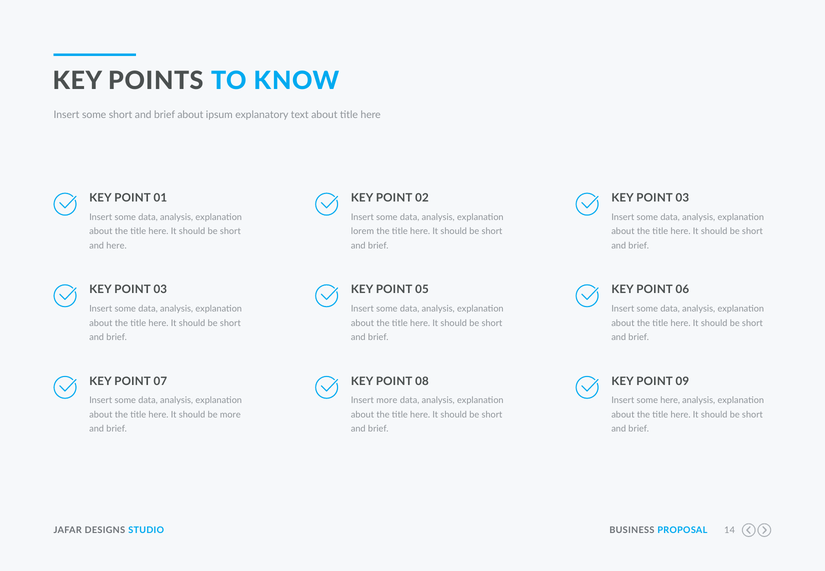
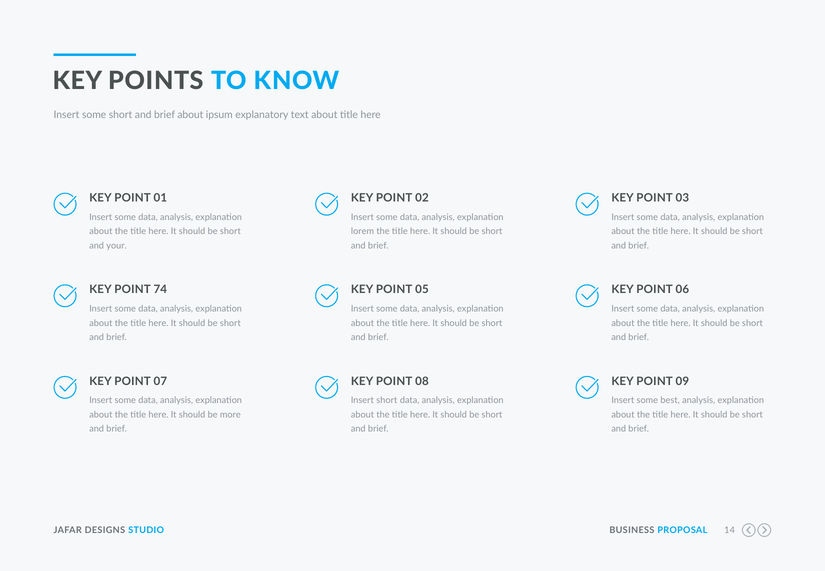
and here: here -> your (117, 246)
03: 03 -> 74 (160, 290)
Insert more: more -> short (387, 400)
some here: here -> best (670, 400)
